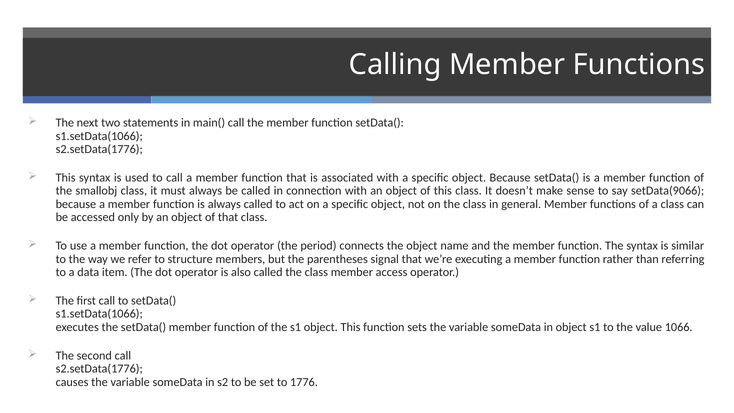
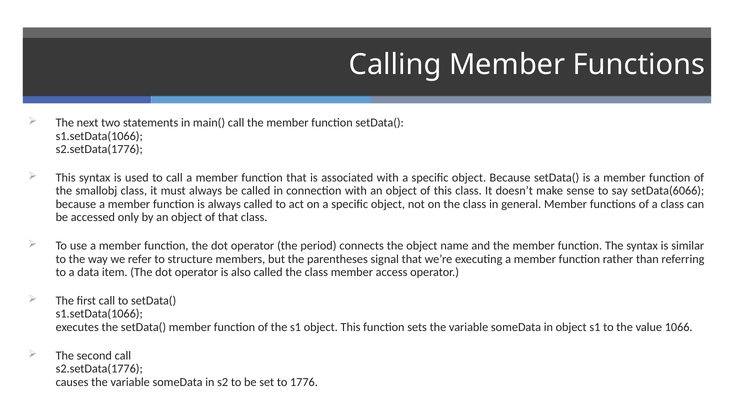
setData(9066: setData(9066 -> setData(6066 (668, 191)
